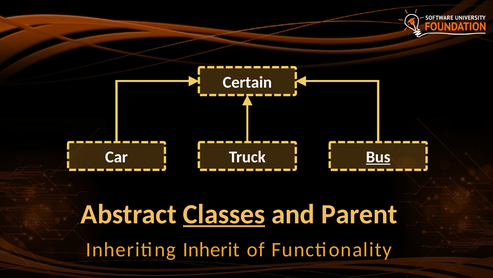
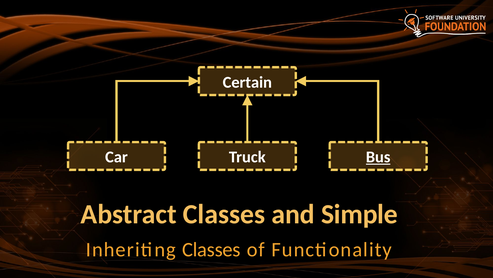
Classes underline: present -> none (224, 214)
Parent: Parent -> Simple (359, 214)
Inheriting Inherit: Inherit -> Classes (211, 249)
